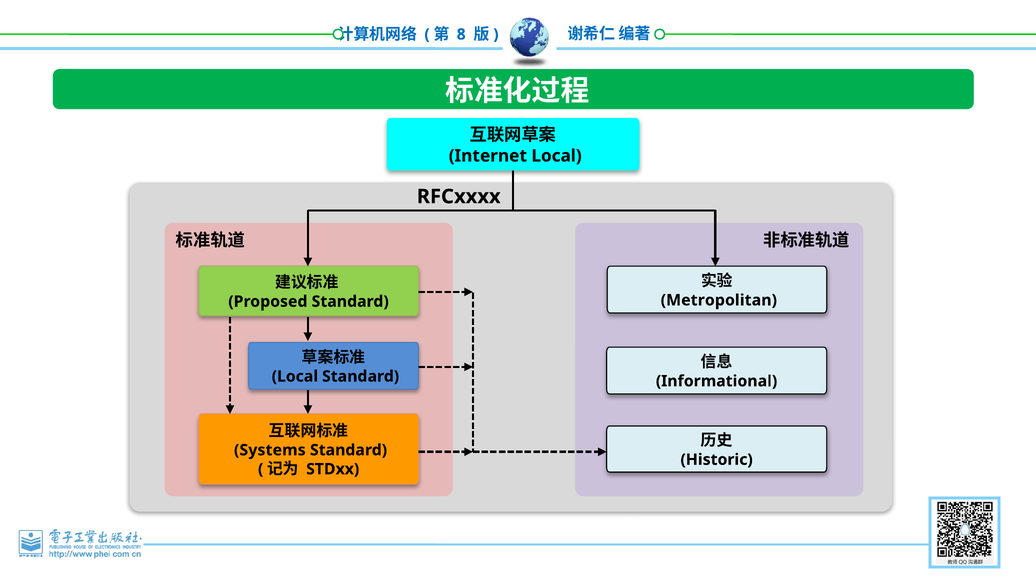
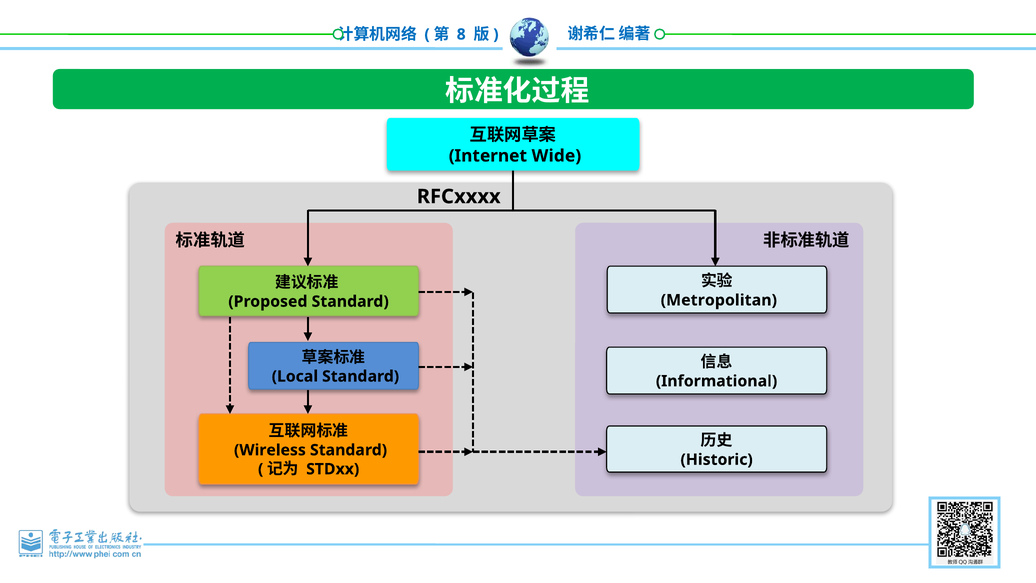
Internet Local: Local -> Wide (556, 156)
Systems: Systems -> Wireless (270, 450)
